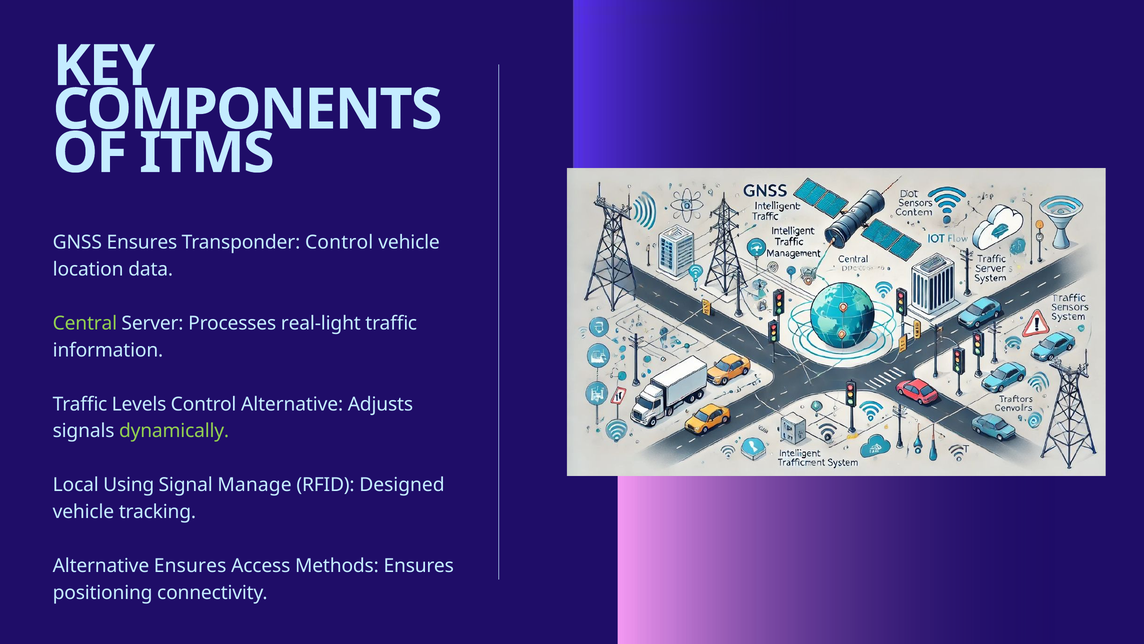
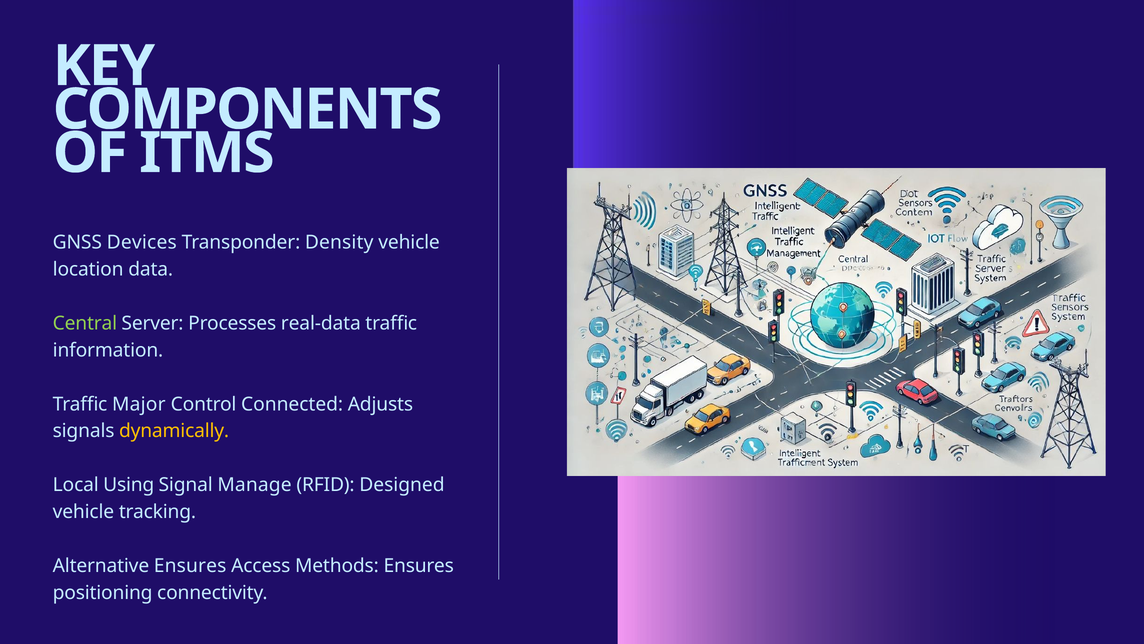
GNSS Ensures: Ensures -> Devices (142, 242)
Transponder Control: Control -> Density (339, 242)
real-light: real-light -> real-data (321, 323)
Levels: Levels -> Major (139, 404)
Control Alternative: Alternative -> Connected (292, 404)
dynamically colour: light green -> yellow (174, 431)
